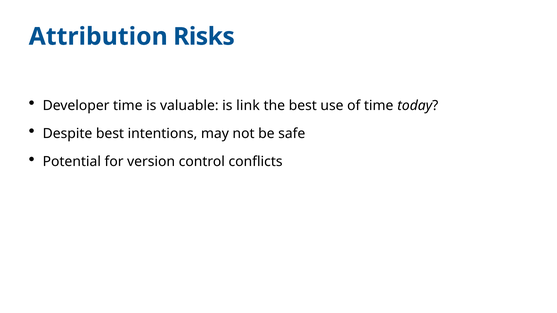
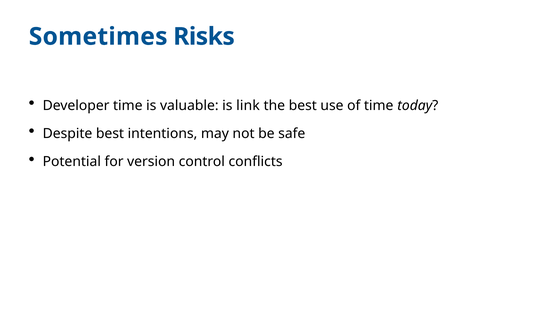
Attribution: Attribution -> Sometimes (98, 37)
